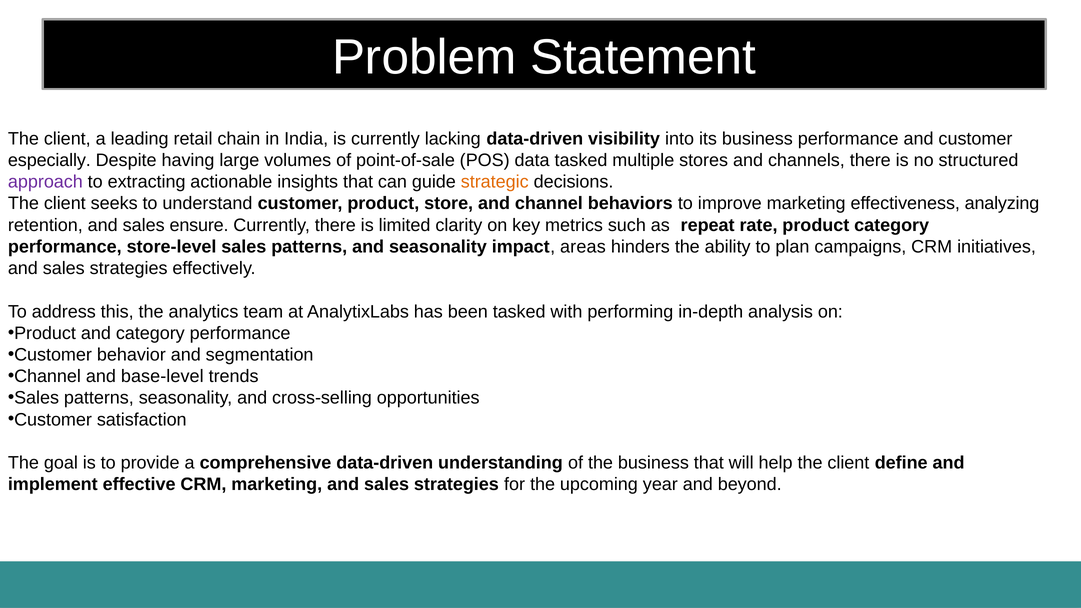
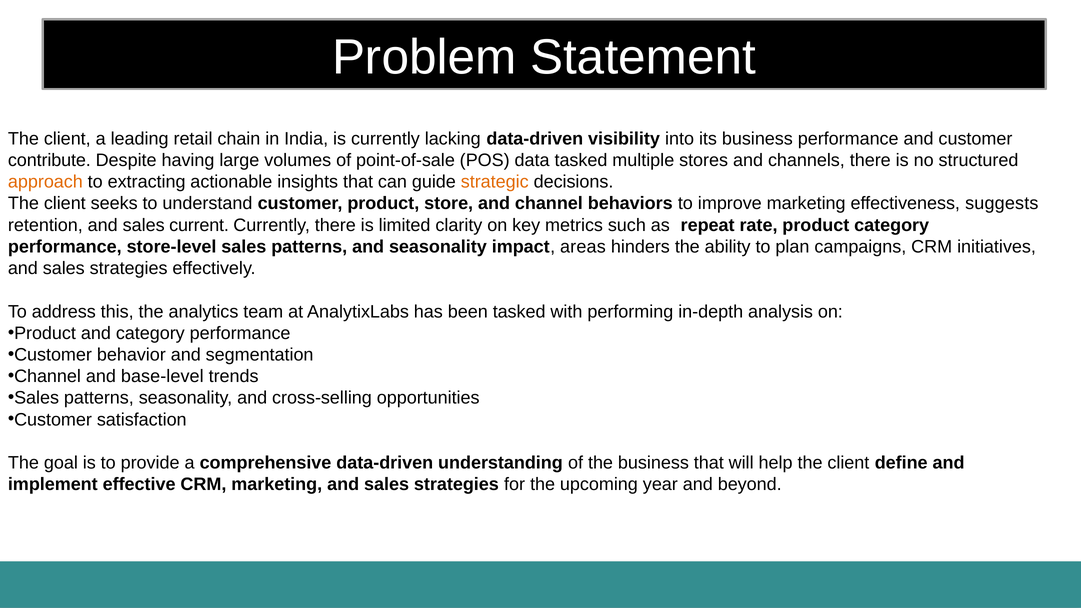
especially: especially -> contribute (49, 160)
approach colour: purple -> orange (45, 182)
analyzing: analyzing -> suggests (1002, 204)
ensure: ensure -> current (199, 225)
